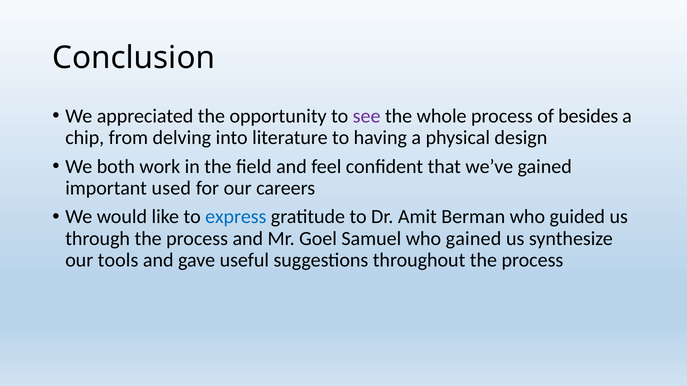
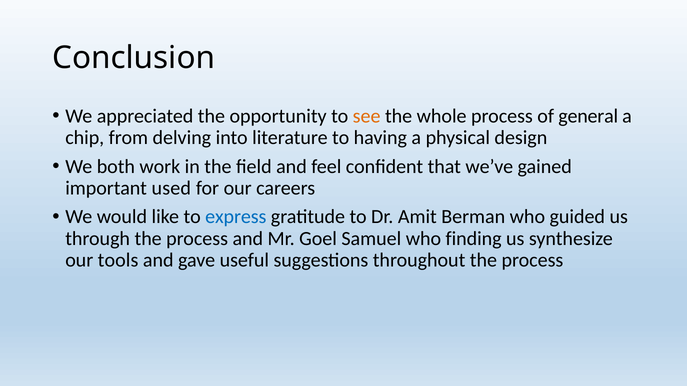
see colour: purple -> orange (367, 116)
besides: besides -> general (588, 116)
who gained: gained -> finding (474, 239)
